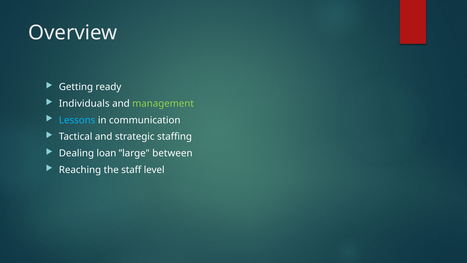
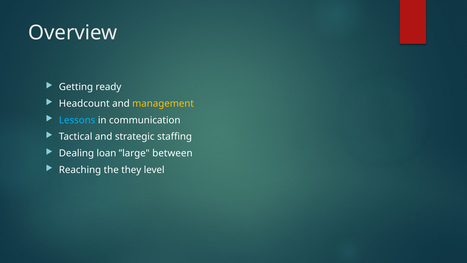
Individuals: Individuals -> Headcount (84, 103)
management colour: light green -> yellow (163, 103)
staff: staff -> they (131, 170)
